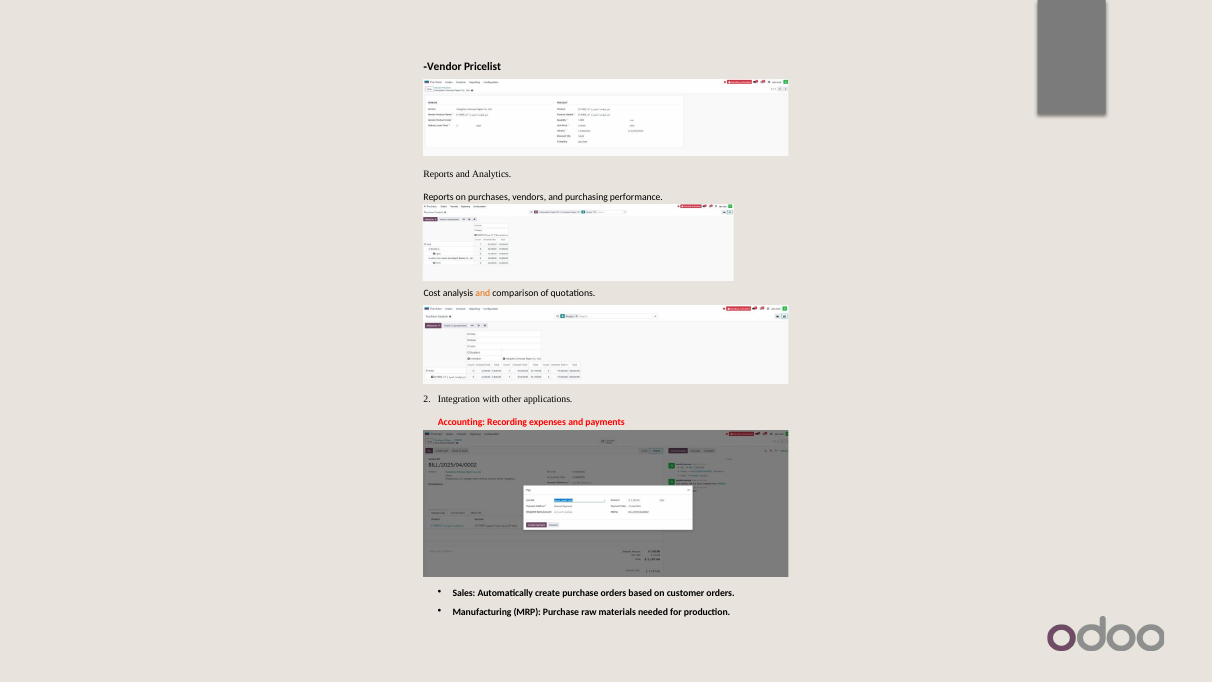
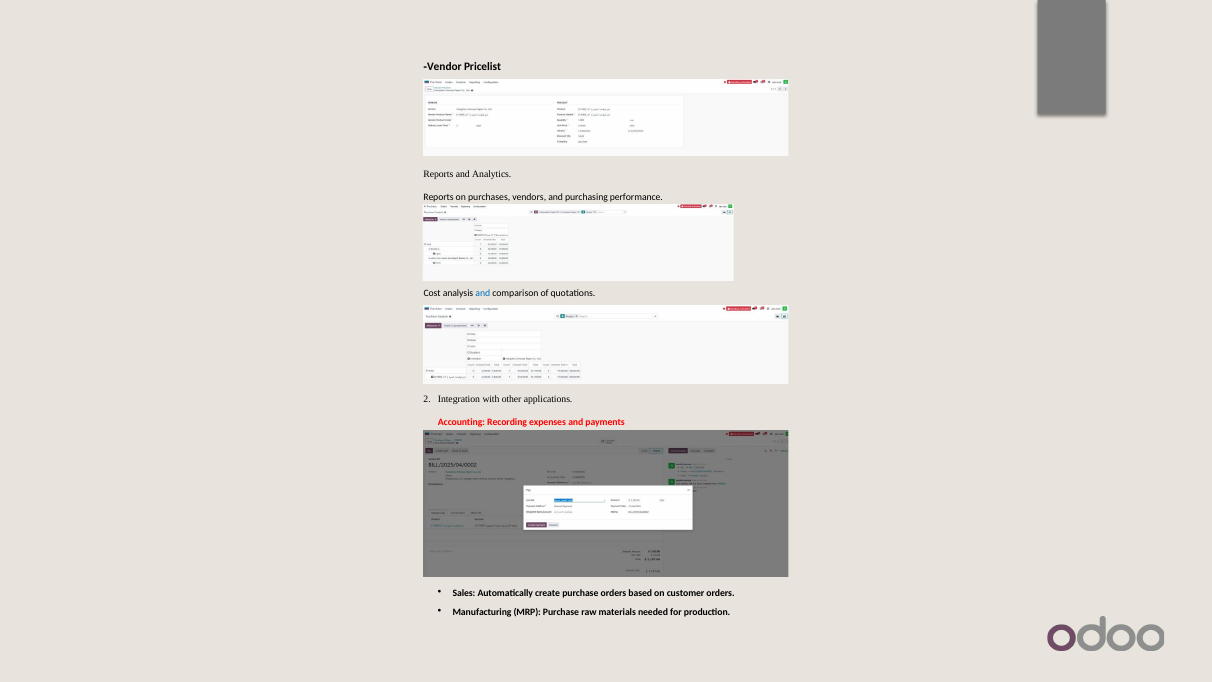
and colour: orange -> blue (483, 293)
